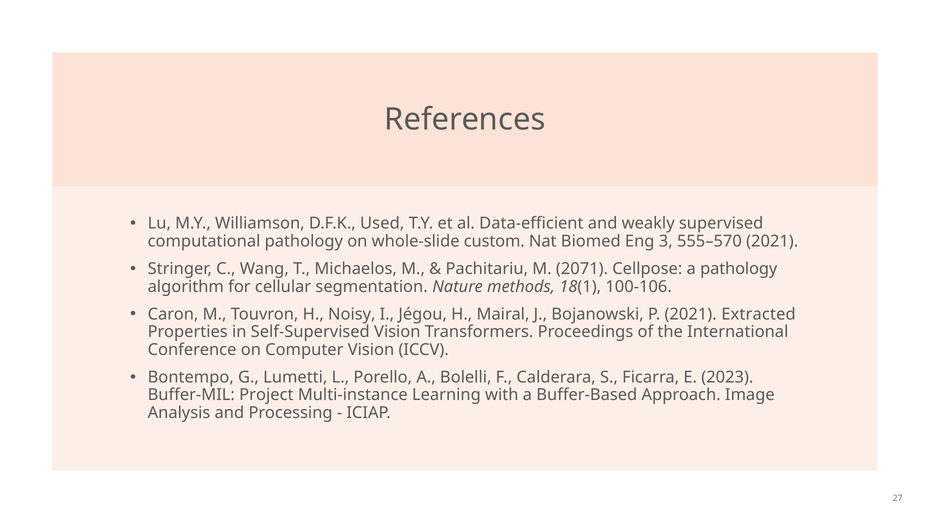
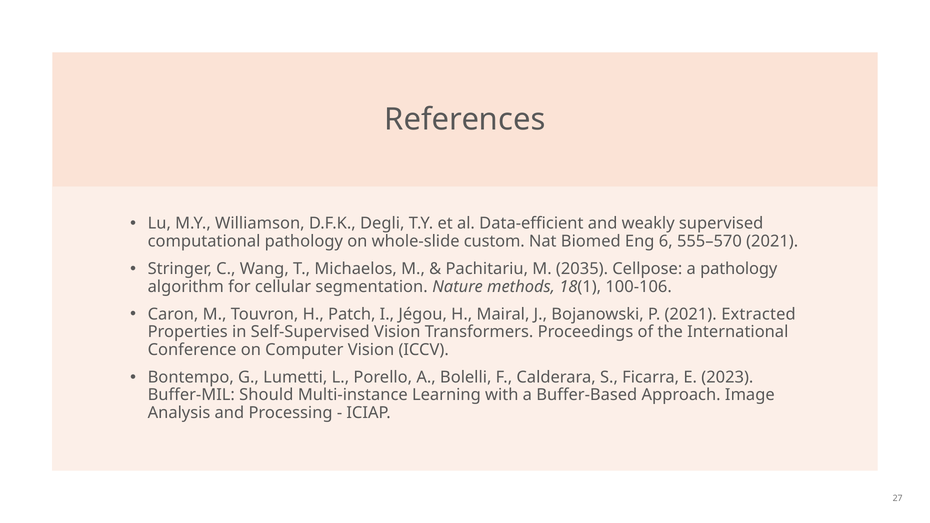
Used: Used -> Degli (382, 223)
3: 3 -> 6 (666, 241)
2071: 2071 -> 2035 (582, 269)
Noisy: Noisy -> Patch (352, 314)
Project: Project -> Should (266, 395)
